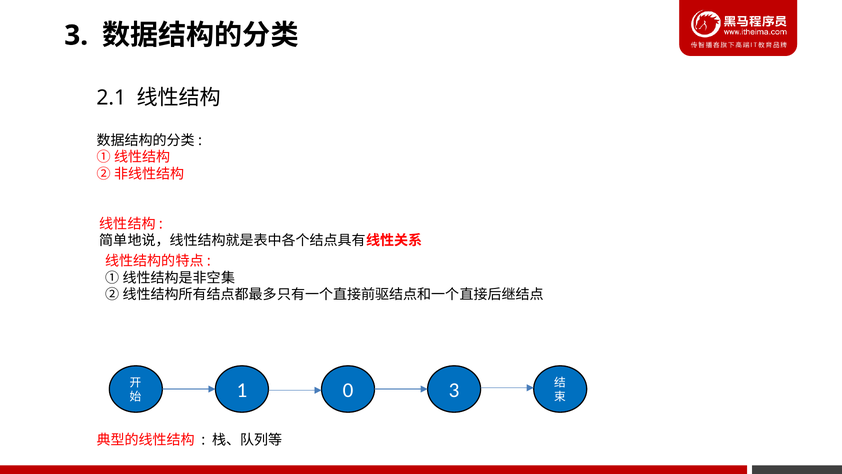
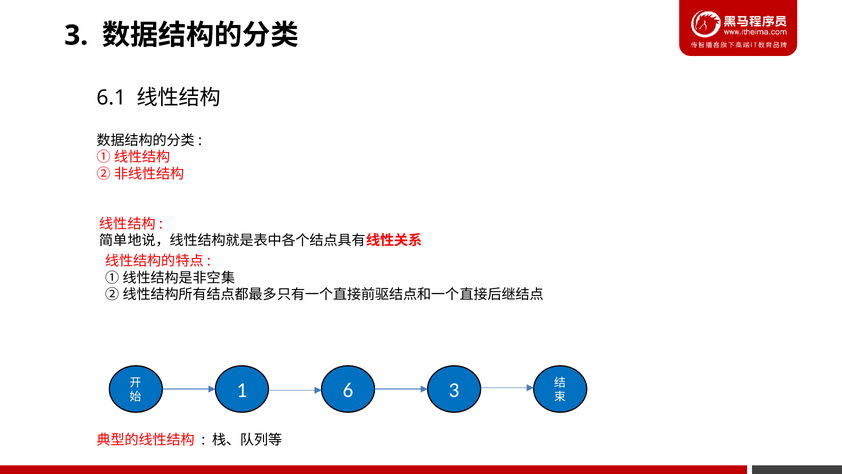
2.1: 2.1 -> 6.1 (111, 98)
0: 0 -> 6 (348, 390)
